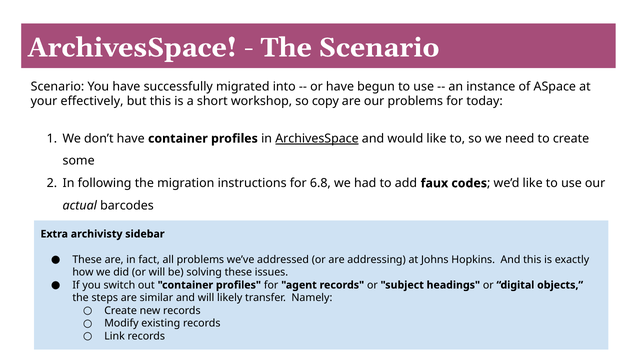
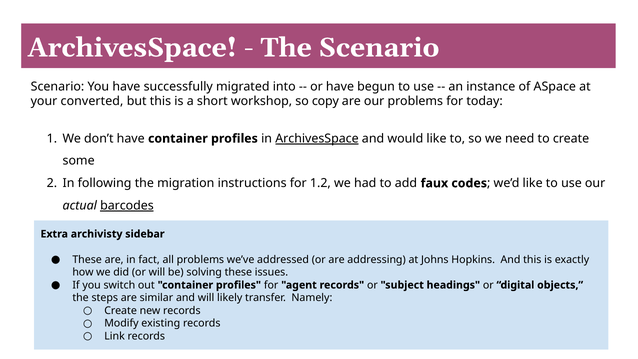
effectively: effectively -> converted (92, 101)
6.8: 6.8 -> 1.2 (320, 183)
barcodes underline: none -> present (127, 205)
